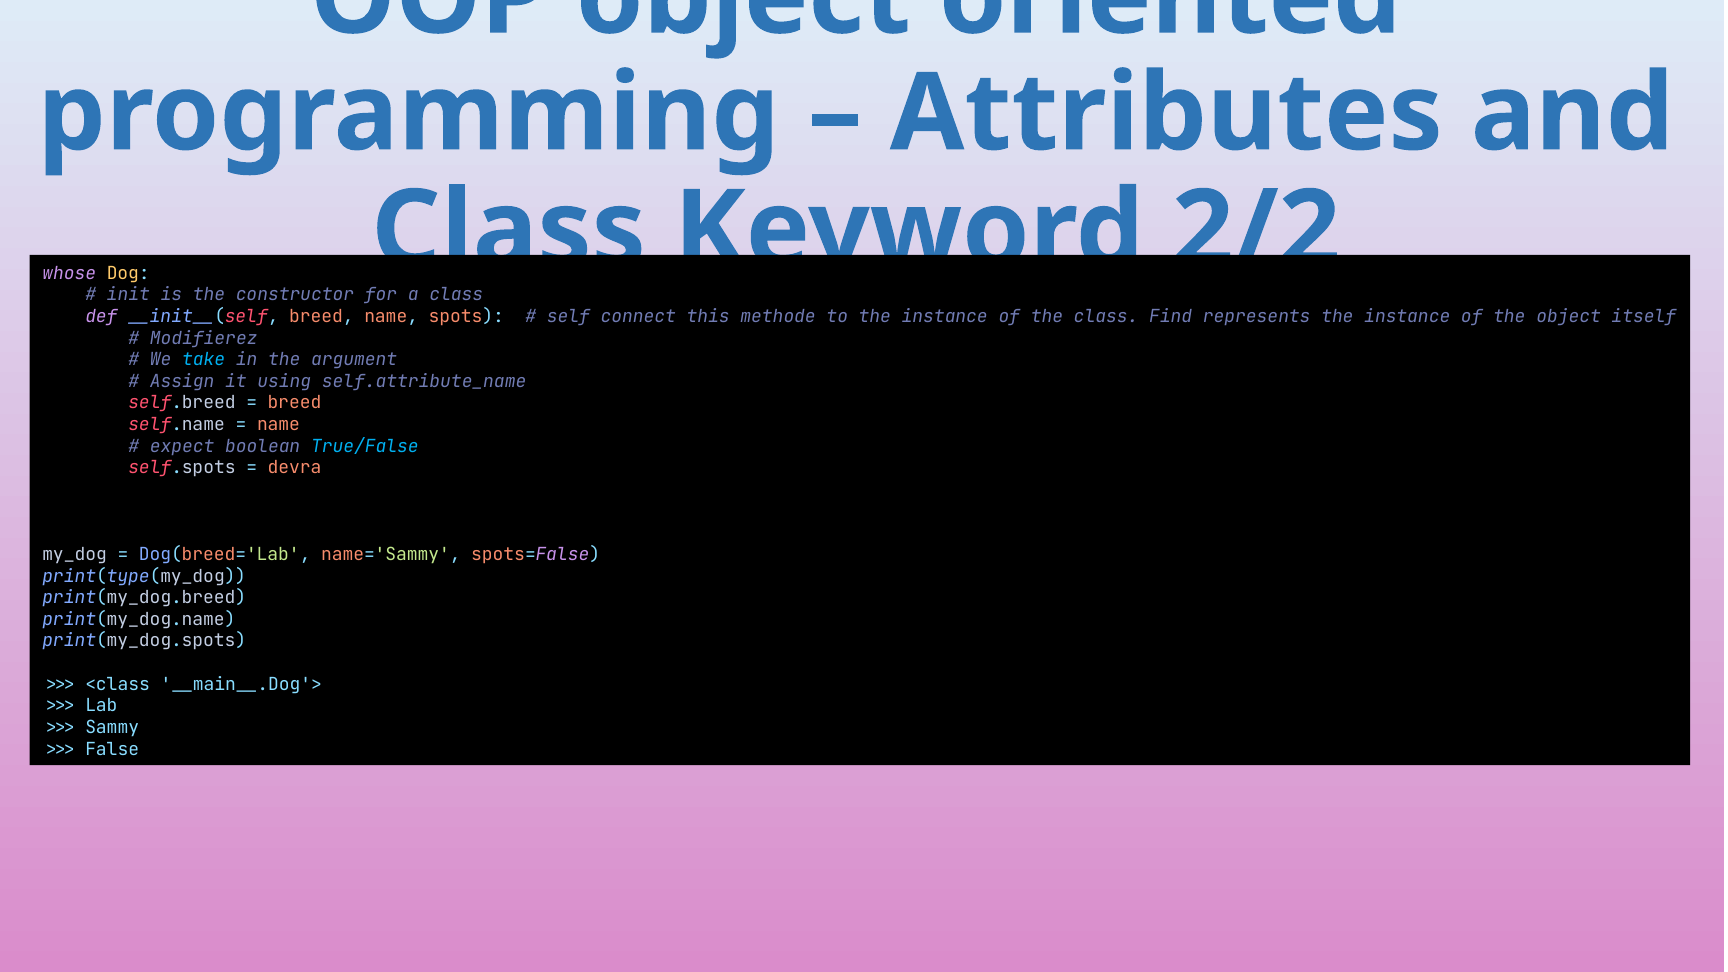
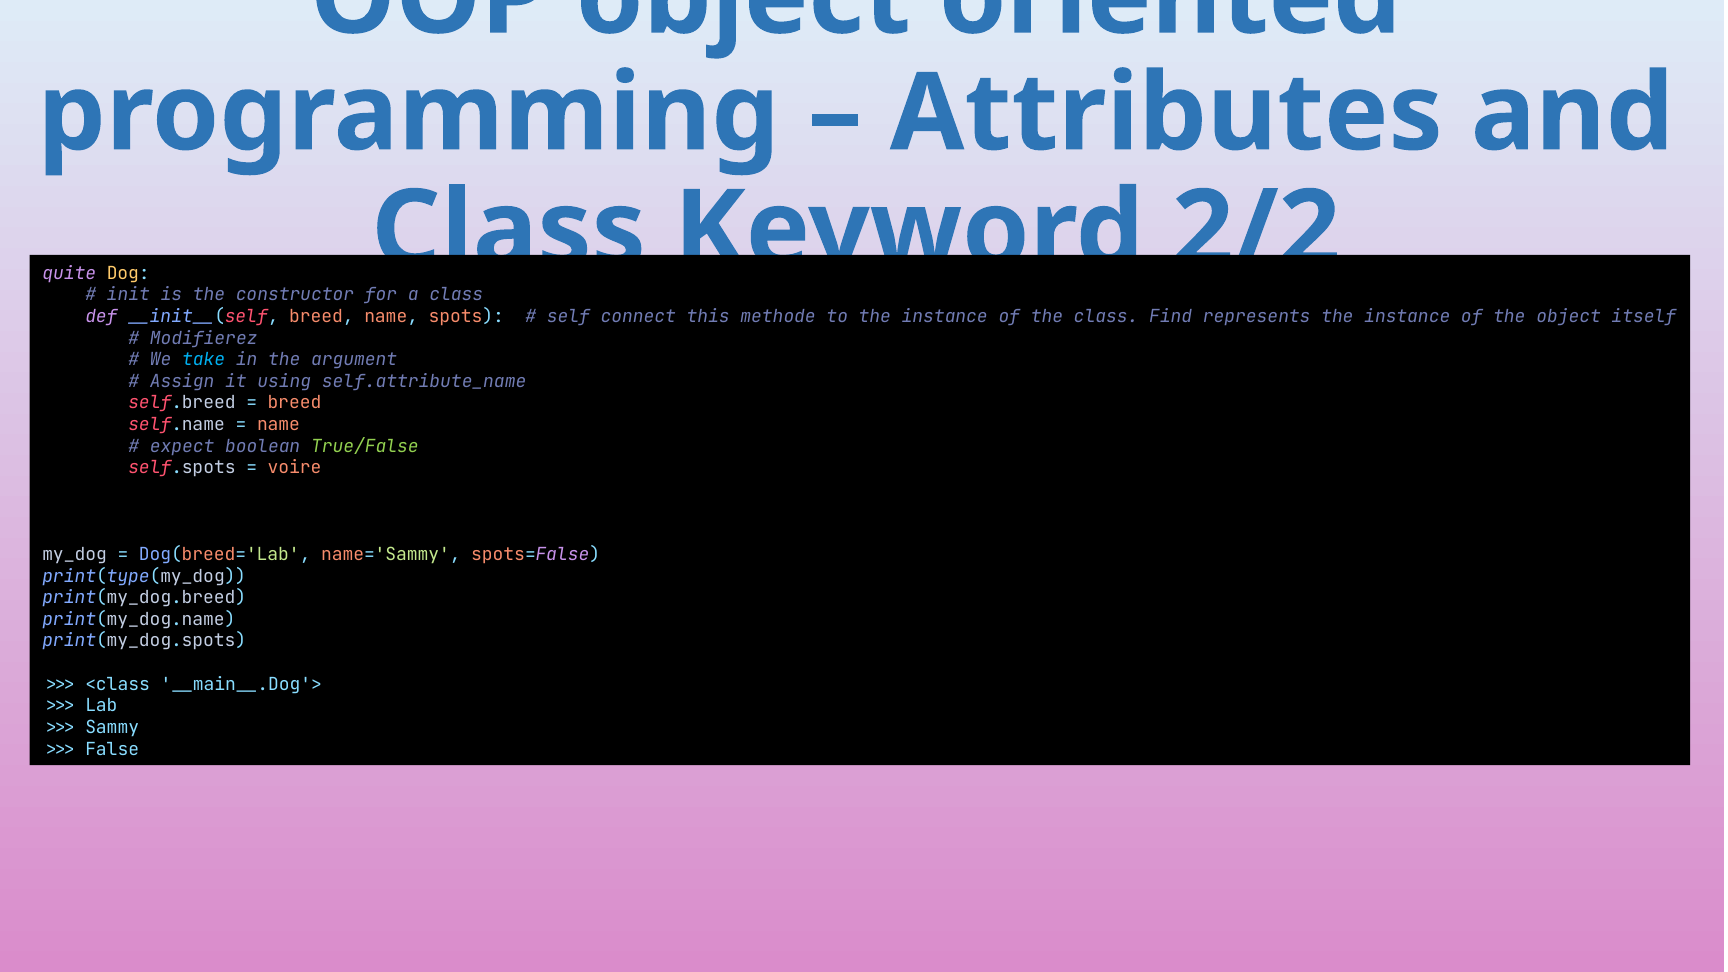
whose: whose -> quite (69, 273)
True/False colour: light blue -> light green (365, 446)
devra: devra -> voire (295, 468)
